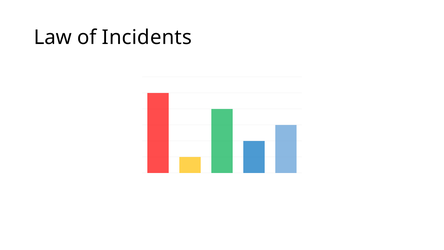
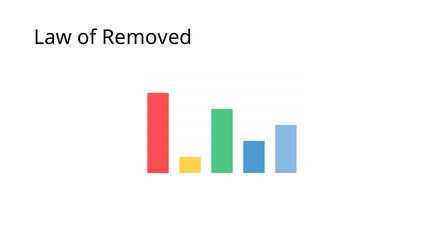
Incidents: Incidents -> Removed (147, 37)
